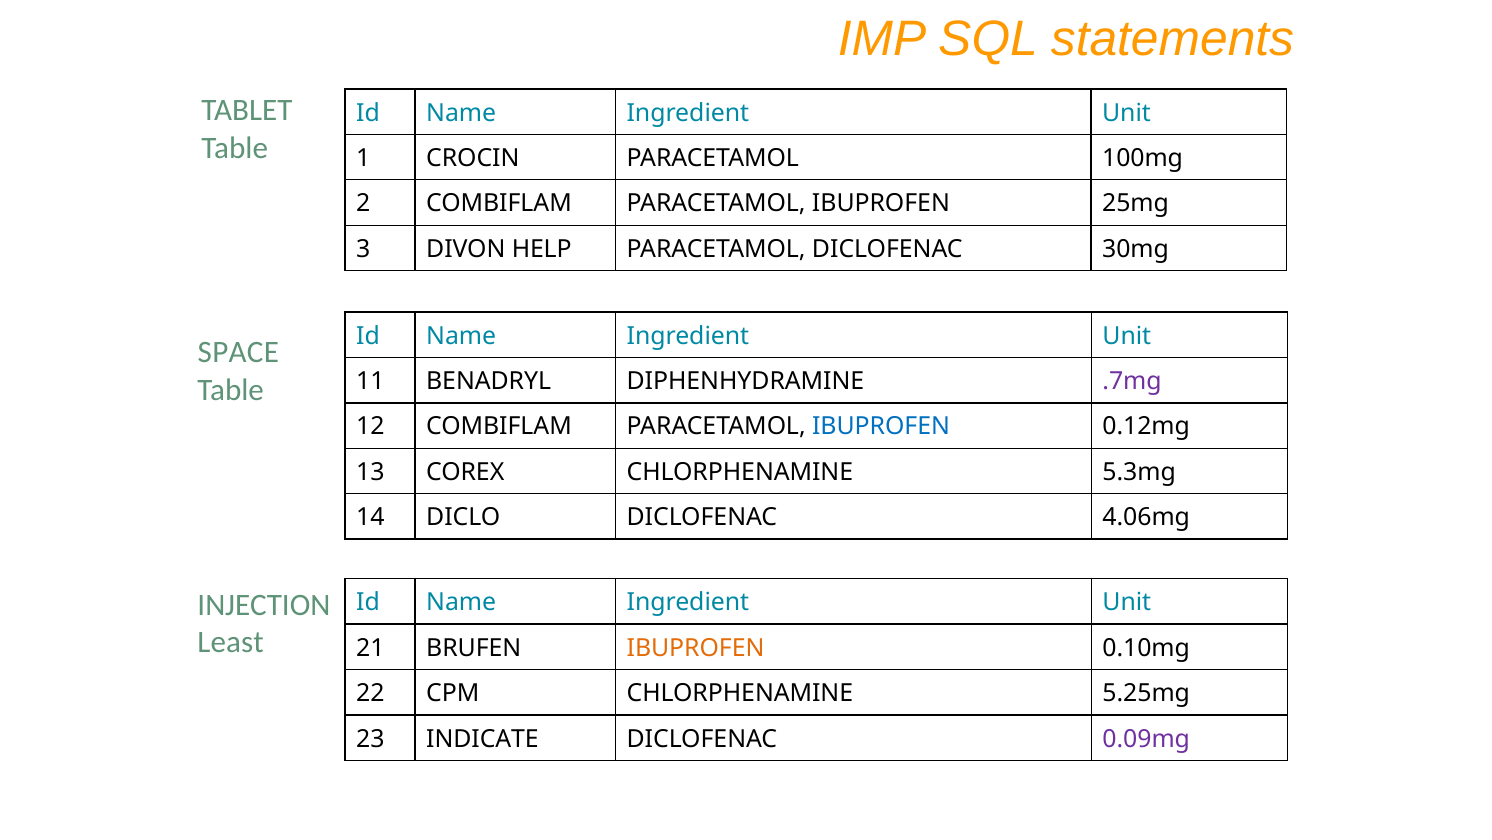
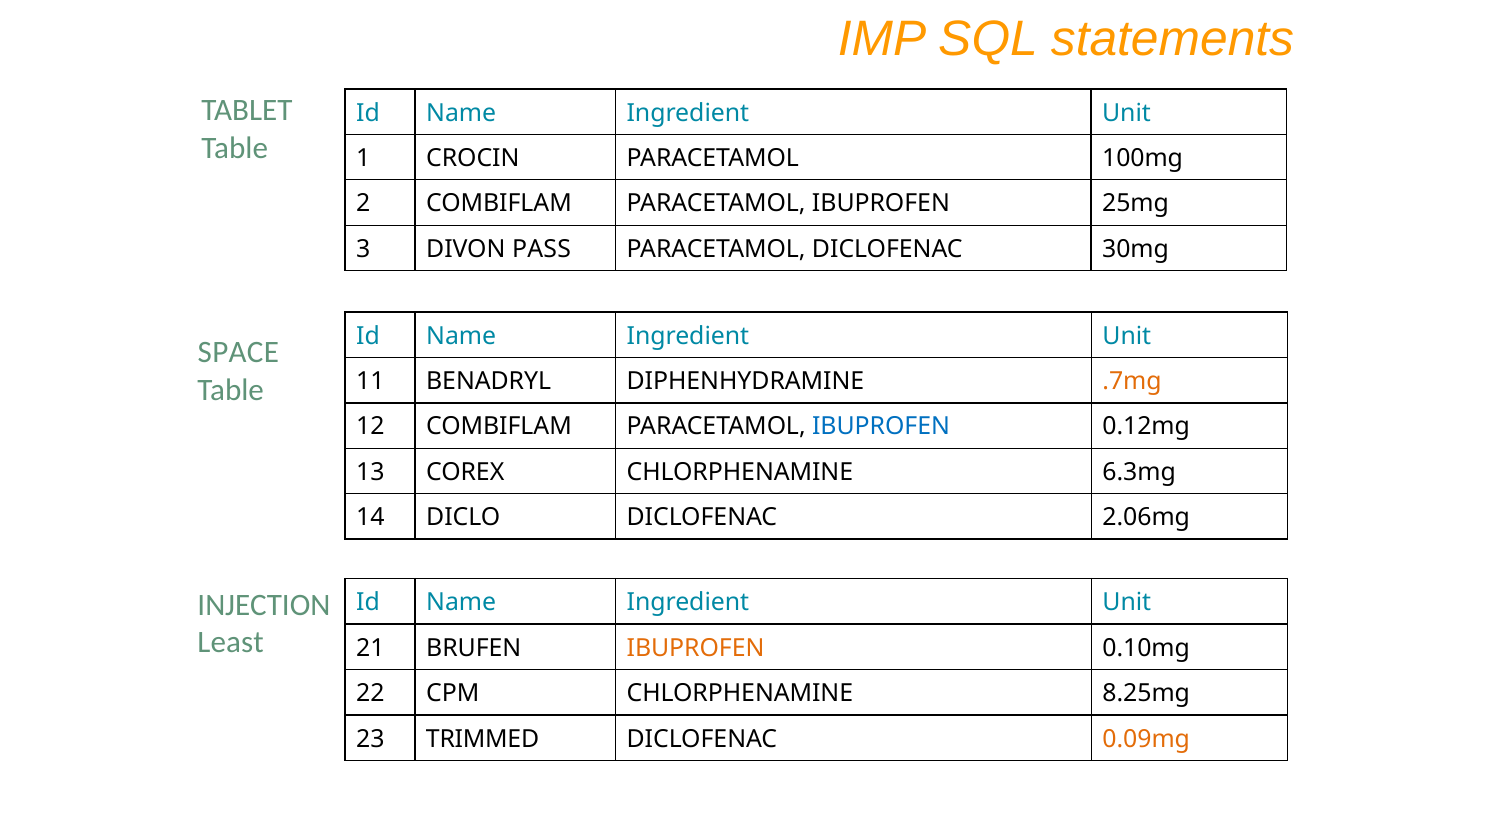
HELP: HELP -> PASS (541, 249)
.7mg colour: purple -> orange (1132, 381)
5.3mg: 5.3mg -> 6.3mg (1139, 472)
4.06mg: 4.06mg -> 2.06mg (1146, 517)
5.25mg: 5.25mg -> 8.25mg (1146, 693)
INDICATE: INDICATE -> TRIMMED (483, 738)
0.09mg colour: purple -> orange (1146, 738)
